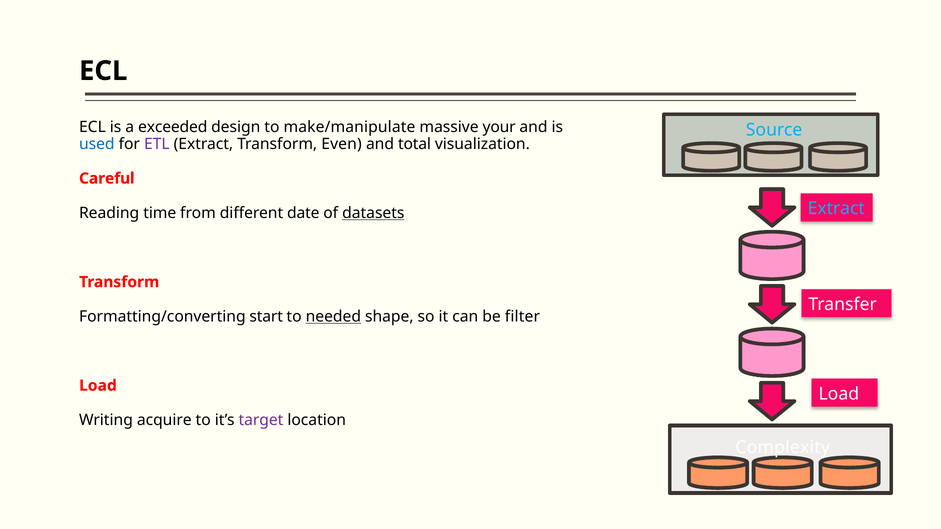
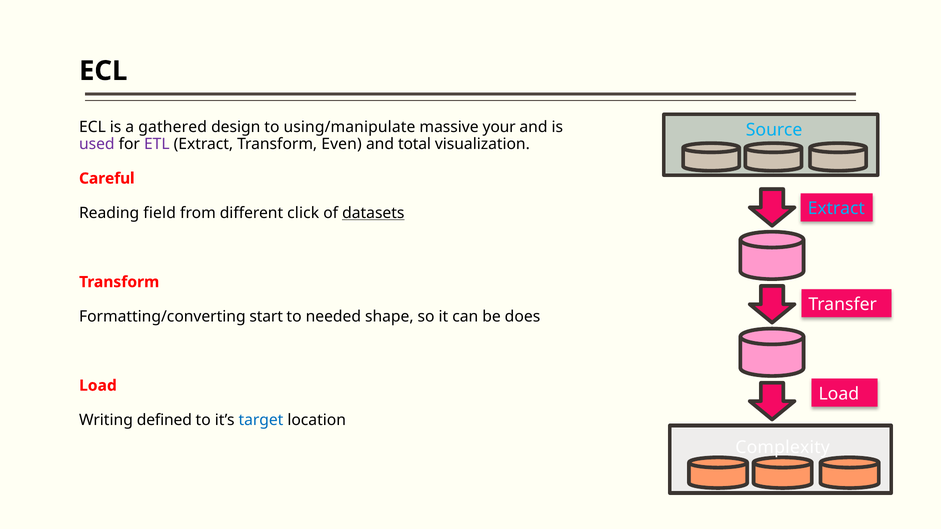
exceeded: exceeded -> gathered (173, 127)
make/manipulate: make/manipulate -> using/manipulate (349, 127)
used colour: blue -> purple (97, 144)
time: time -> field (160, 213)
date: date -> click (303, 213)
needed underline: present -> none (333, 317)
filter: filter -> does (523, 317)
acquire: acquire -> defined (164, 420)
target colour: purple -> blue (261, 420)
